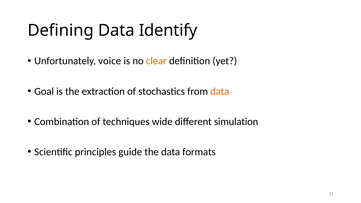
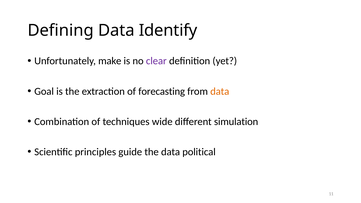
voice: voice -> make (110, 61)
clear colour: orange -> purple (156, 61)
stochastics: stochastics -> forecasting (162, 91)
formats: formats -> political (199, 152)
